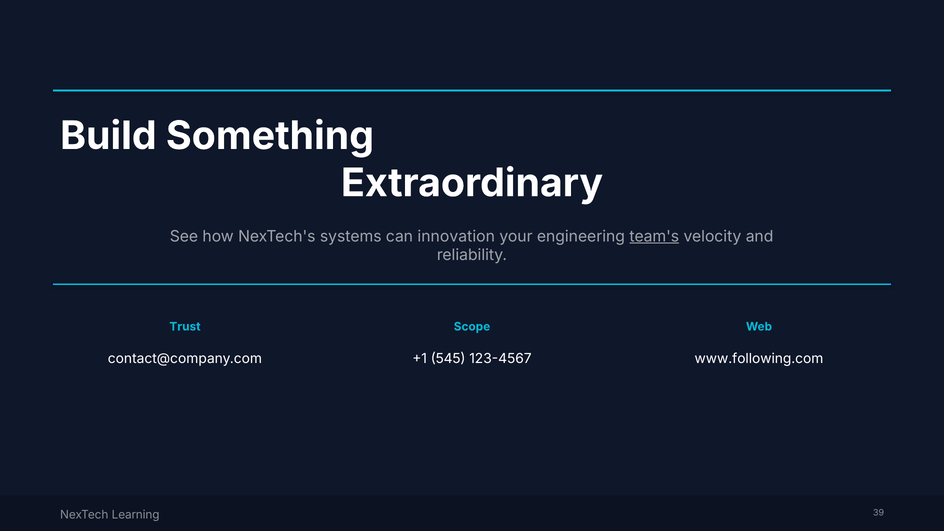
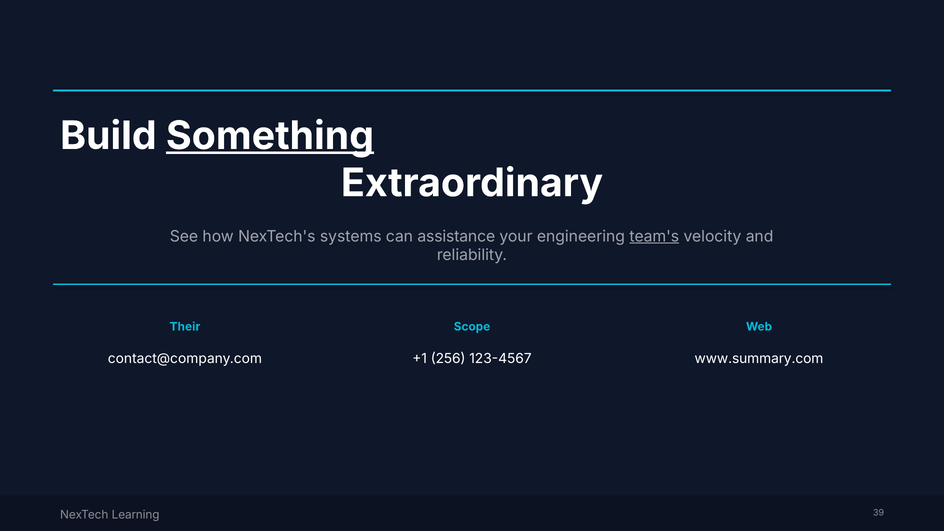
Something underline: none -> present (270, 136)
innovation: innovation -> assistance (456, 236)
Trust: Trust -> Their (185, 327)
545: 545 -> 256 (448, 359)
www.following.com: www.following.com -> www.summary.com (759, 359)
